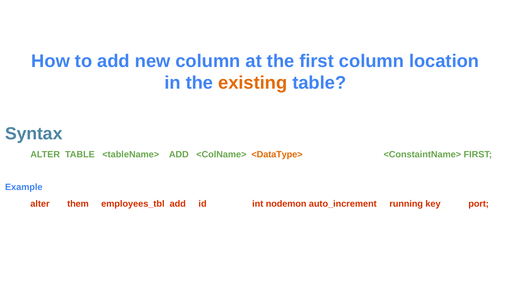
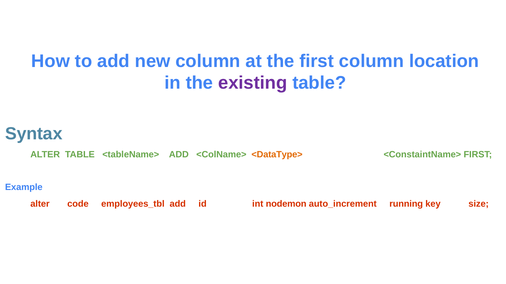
existing colour: orange -> purple (253, 83)
them: them -> code (78, 204)
port: port -> size (479, 204)
